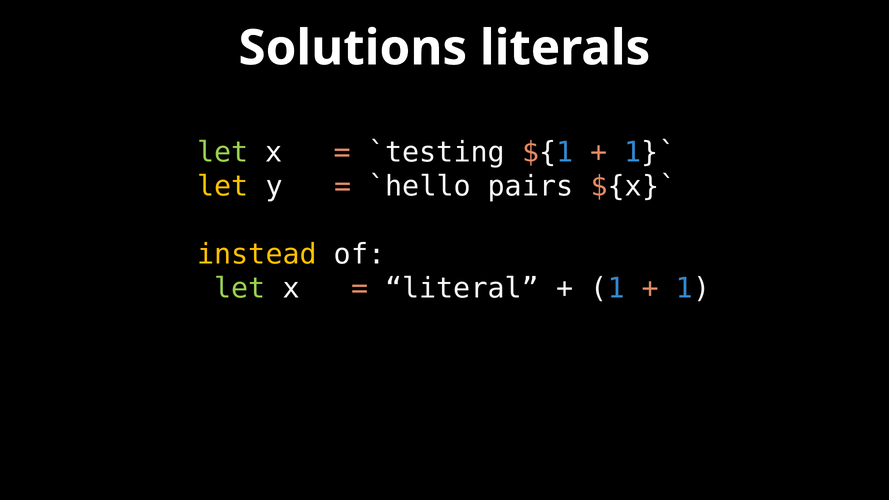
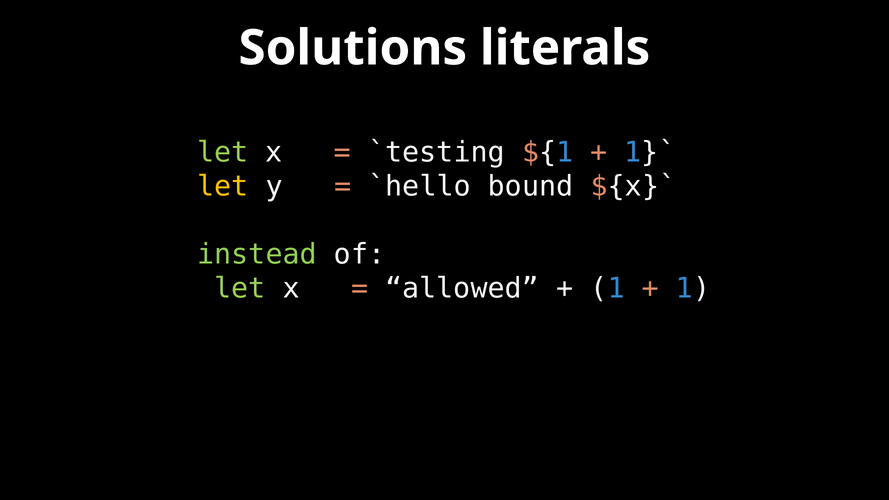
pairs: pairs -> bound (531, 186)
instead colour: yellow -> light green (257, 255)
literal: literal -> allowed (462, 289)
